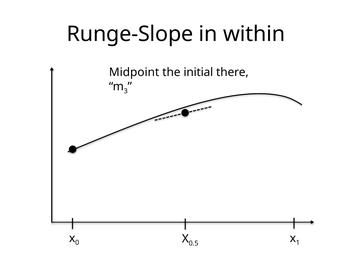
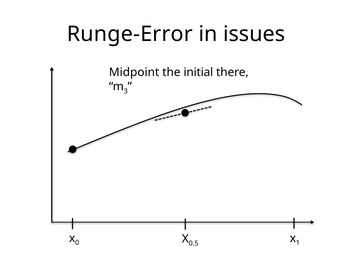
Runge-Slope: Runge-Slope -> Runge-Error (130, 34)
within: within -> issues (254, 34)
